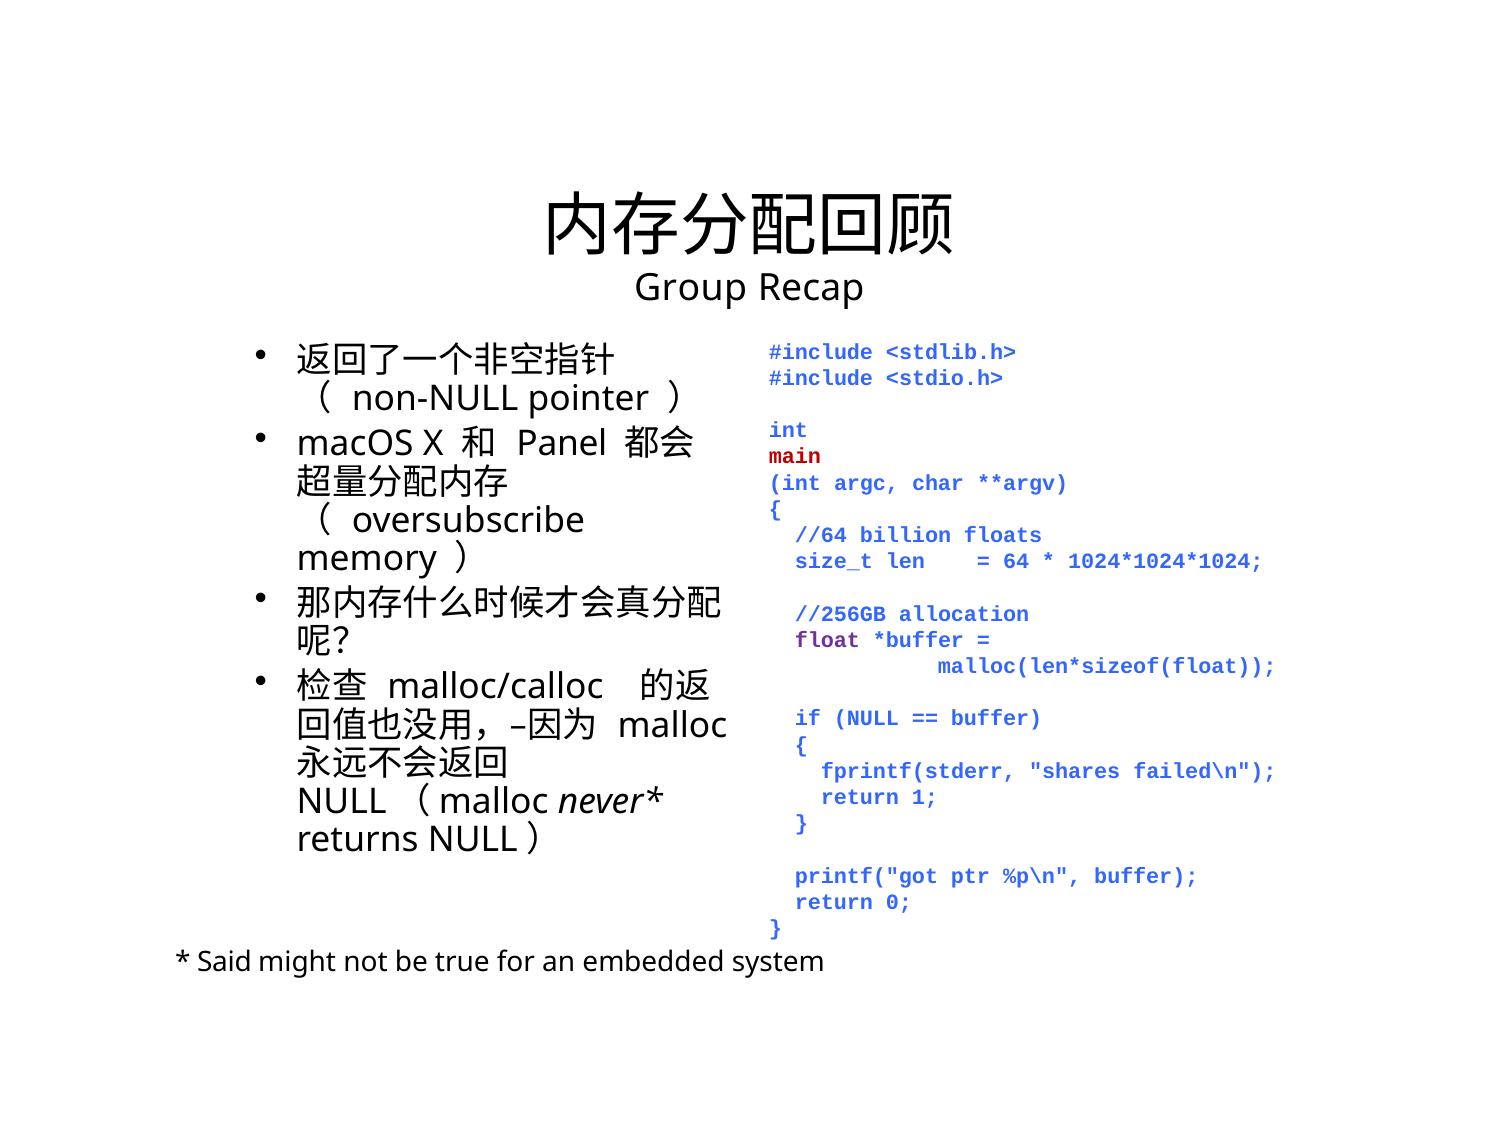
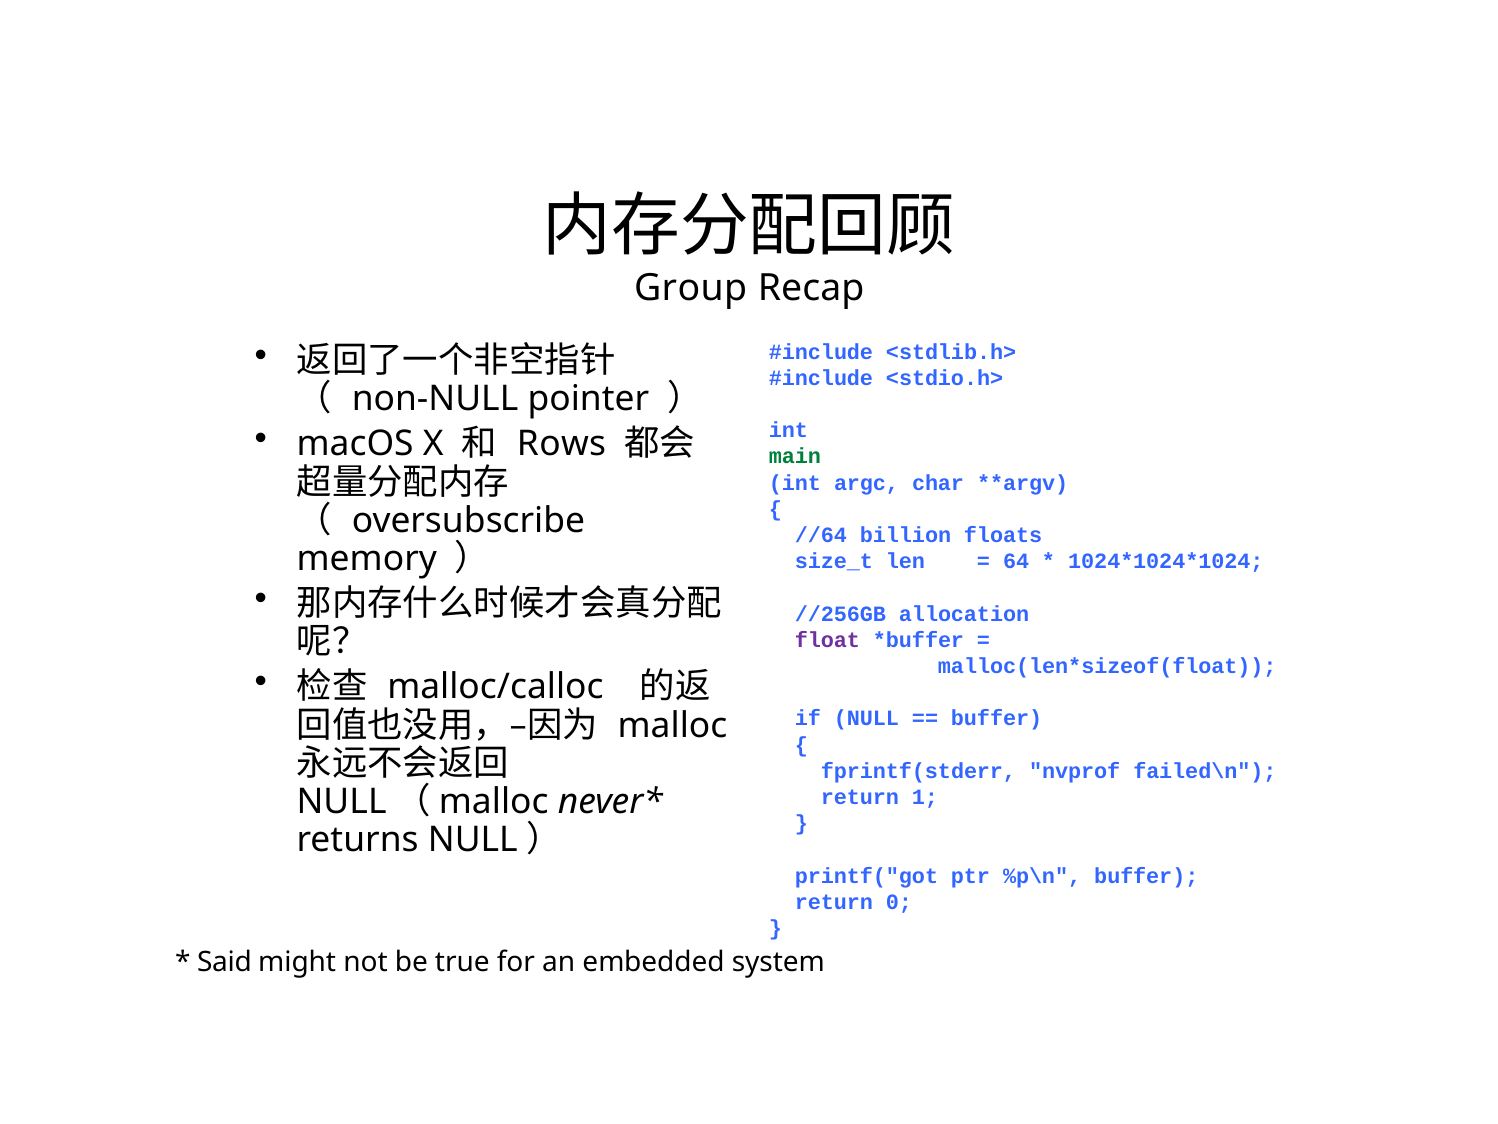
Panel: Panel -> Rows (562, 444)
main colour: red -> green (795, 457)
shares: shares -> nvprof (1075, 771)
